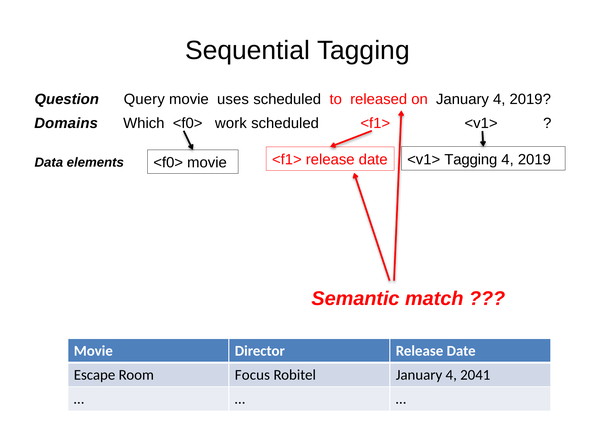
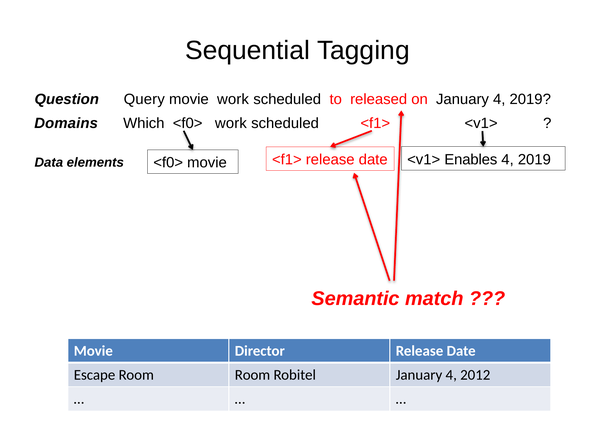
movie uses: uses -> work (233, 99)
<v1> Tagging: Tagging -> Enables (471, 160)
Room Focus: Focus -> Room (252, 375)
2041: 2041 -> 2012 (475, 375)
